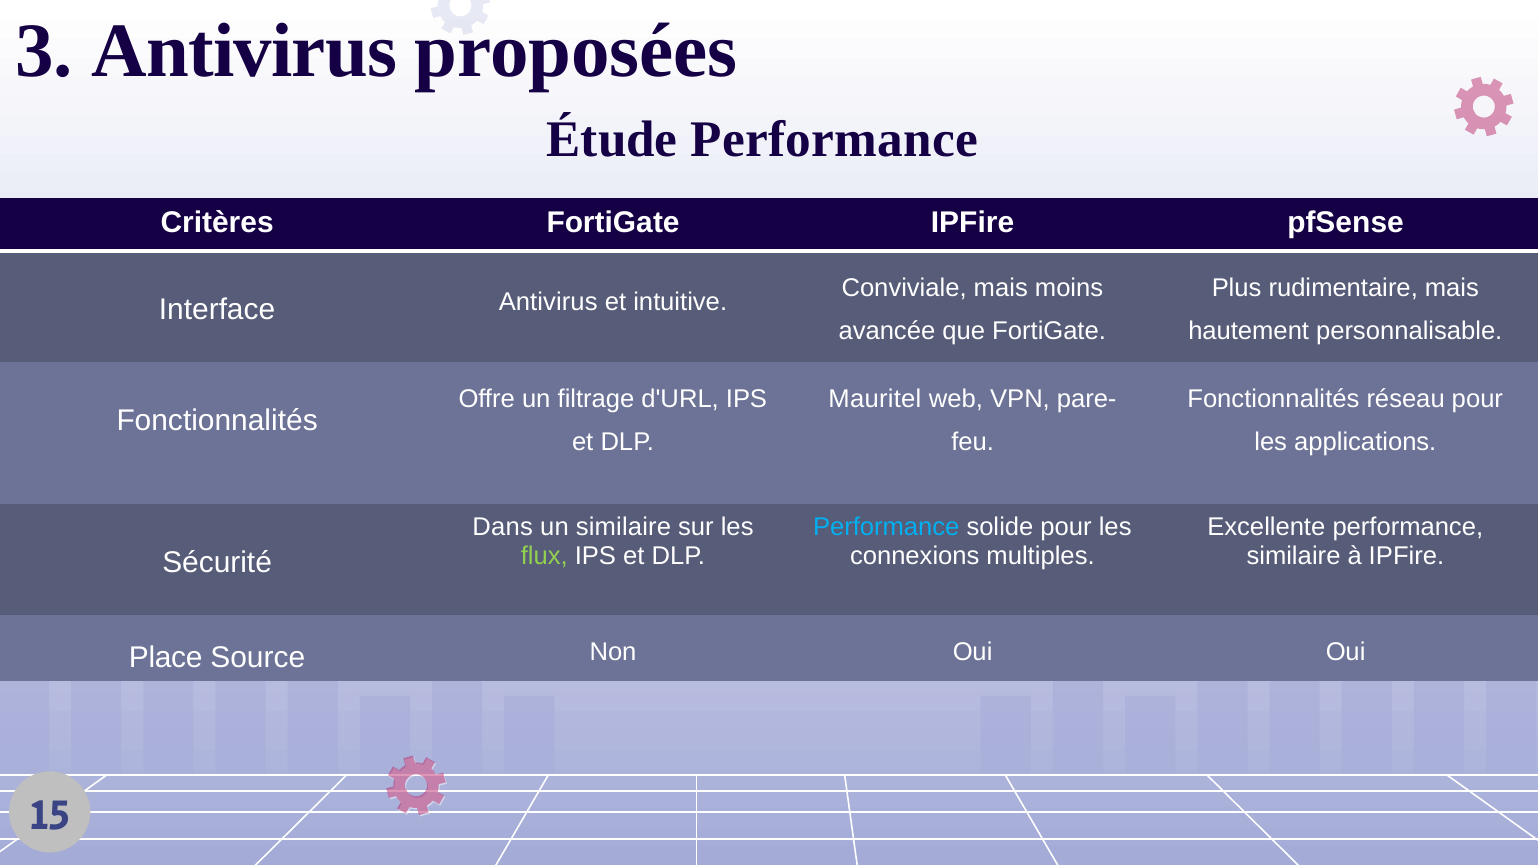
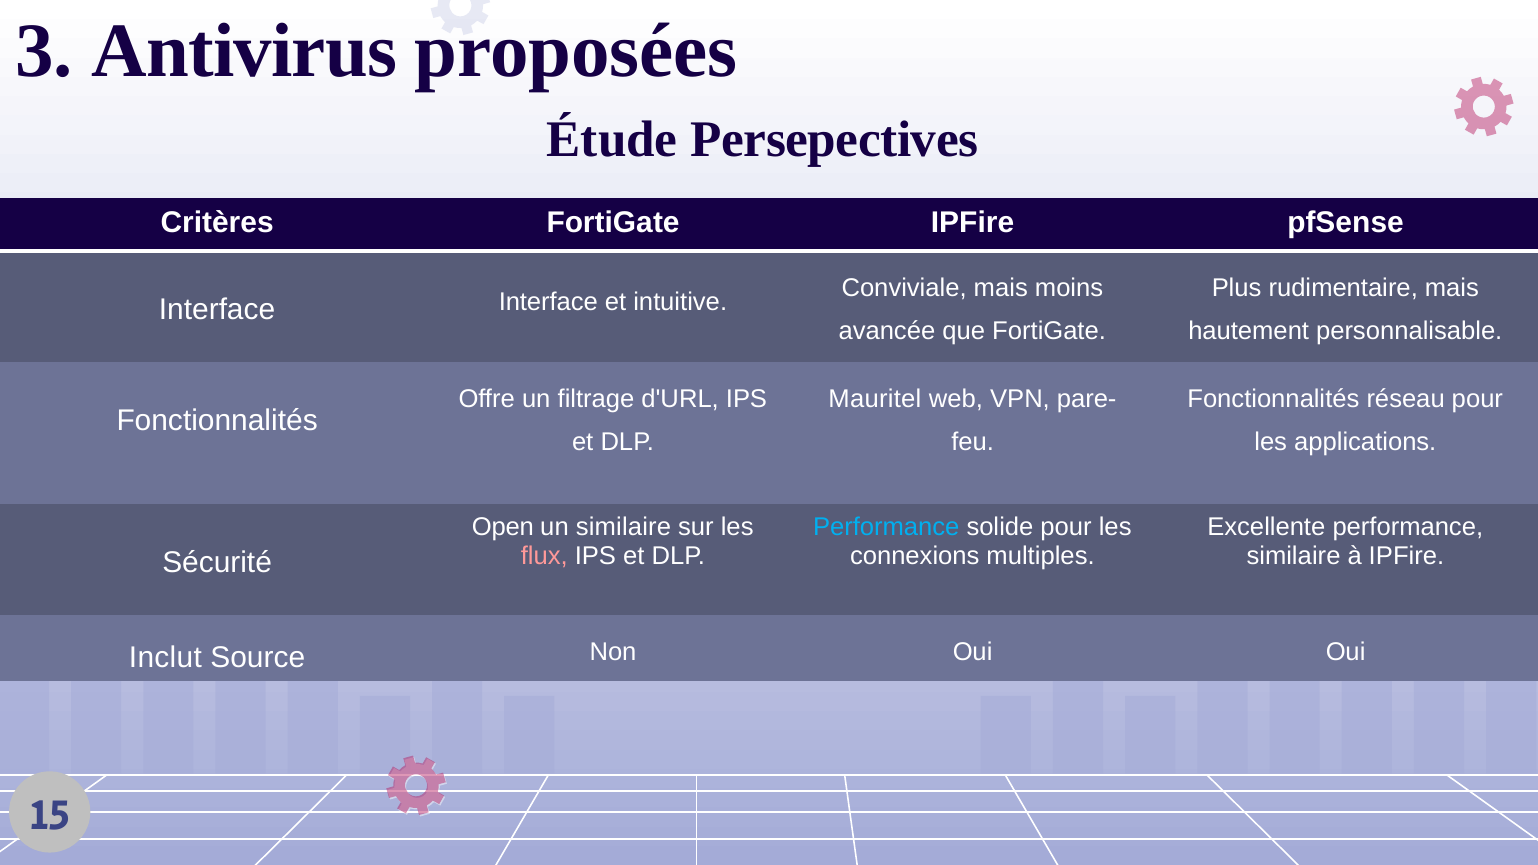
Étude Performance: Performance -> Persepectives (835, 140)
Interface Antivirus: Antivirus -> Interface (548, 302)
Dans: Dans -> Open (503, 527)
flux colour: light green -> pink (544, 556)
Place: Place -> Inclut (165, 657)
